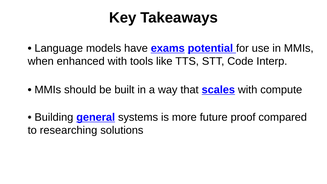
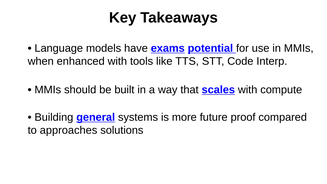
researching: researching -> approaches (69, 130)
